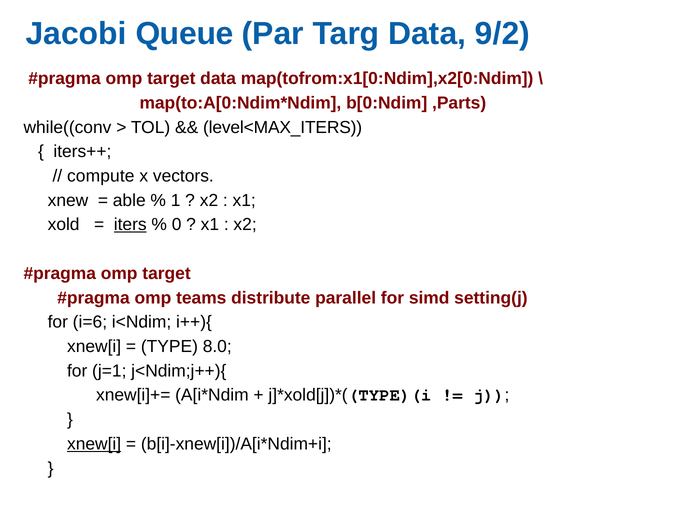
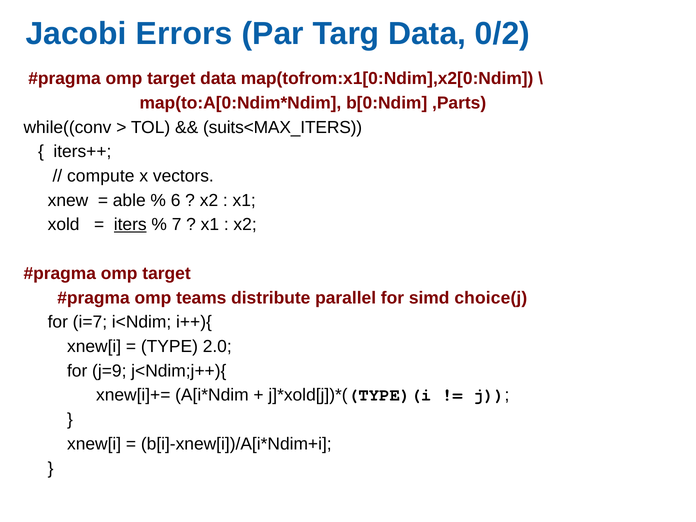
Queue: Queue -> Errors (184, 34)
9/2: 9/2 -> 0/2 (502, 34)
level<MAX_ITERS: level<MAX_ITERS -> suits<MAX_ITERS (283, 127)
1: 1 -> 6 (176, 200)
0: 0 -> 7 (177, 225)
setting(j: setting(j -> choice(j (491, 298)
i=6: i=6 -> i=7 (90, 322)
8.0: 8.0 -> 2.0 (217, 347)
j=1: j=1 -> j=9 (109, 371)
xnew[i underline: present -> none (94, 444)
